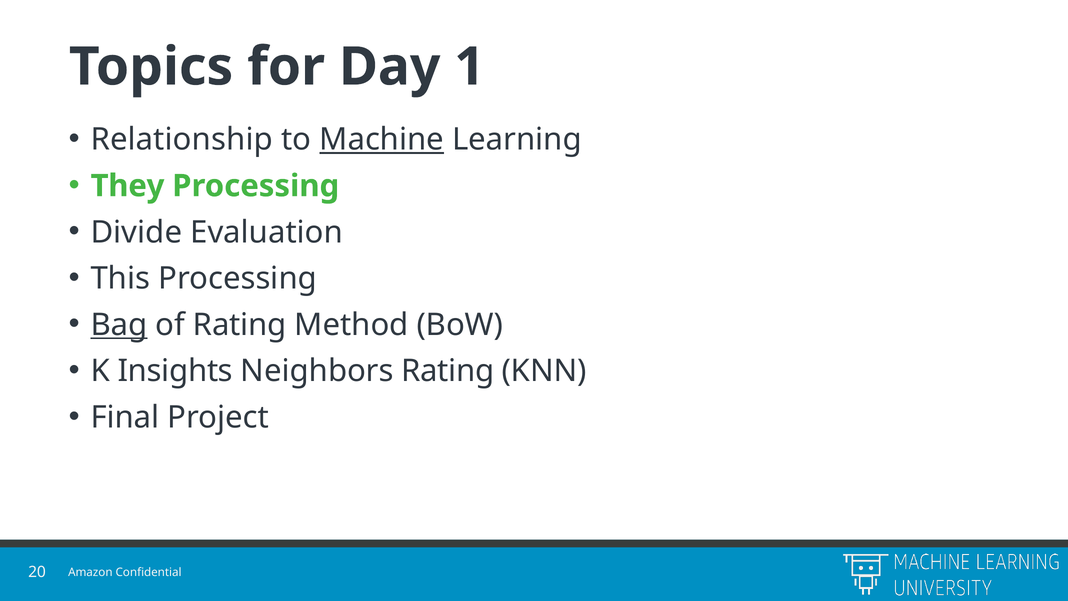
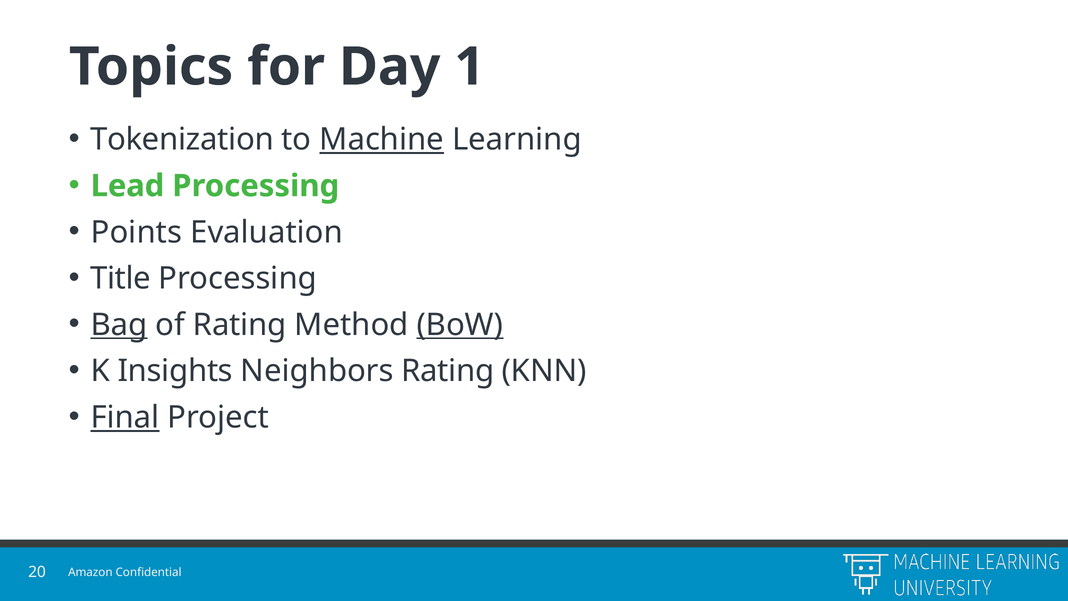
Relationship: Relationship -> Tokenization (182, 140)
They: They -> Lead (127, 186)
Divide: Divide -> Points (136, 232)
This: This -> Title (121, 279)
BoW underline: none -> present (460, 325)
Final underline: none -> present (125, 417)
